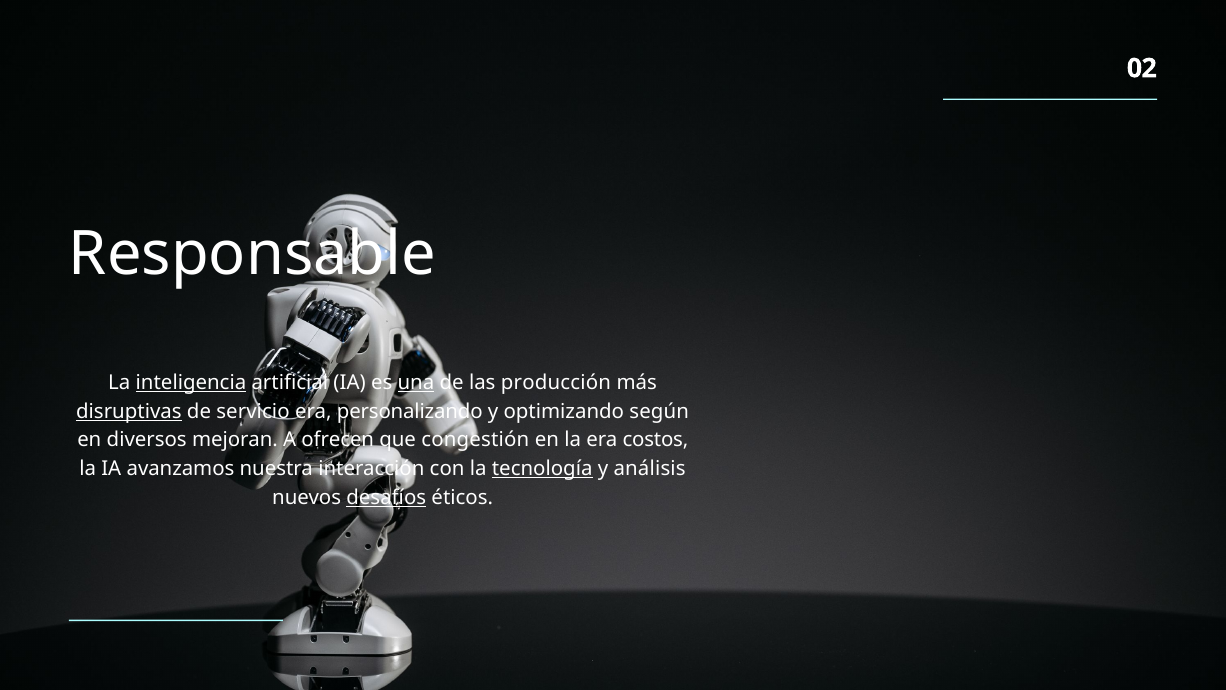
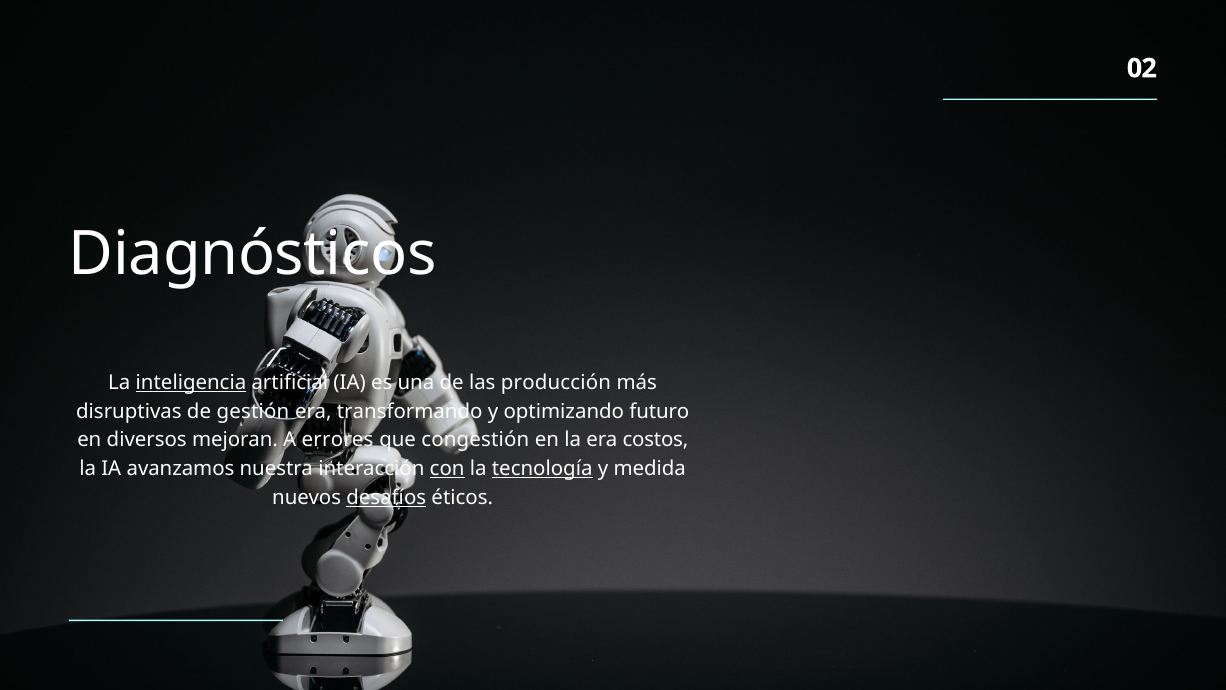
Responsable: Responsable -> Diagnósticos (253, 254)
una underline: present -> none (416, 383)
disruptivas underline: present -> none (129, 411)
servicio: servicio -> gestión (253, 411)
personalizando: personalizando -> transformando (410, 411)
según: según -> futuro (659, 411)
ofrecen: ofrecen -> errores (338, 440)
con underline: none -> present (447, 469)
análisis: análisis -> medida (650, 469)
